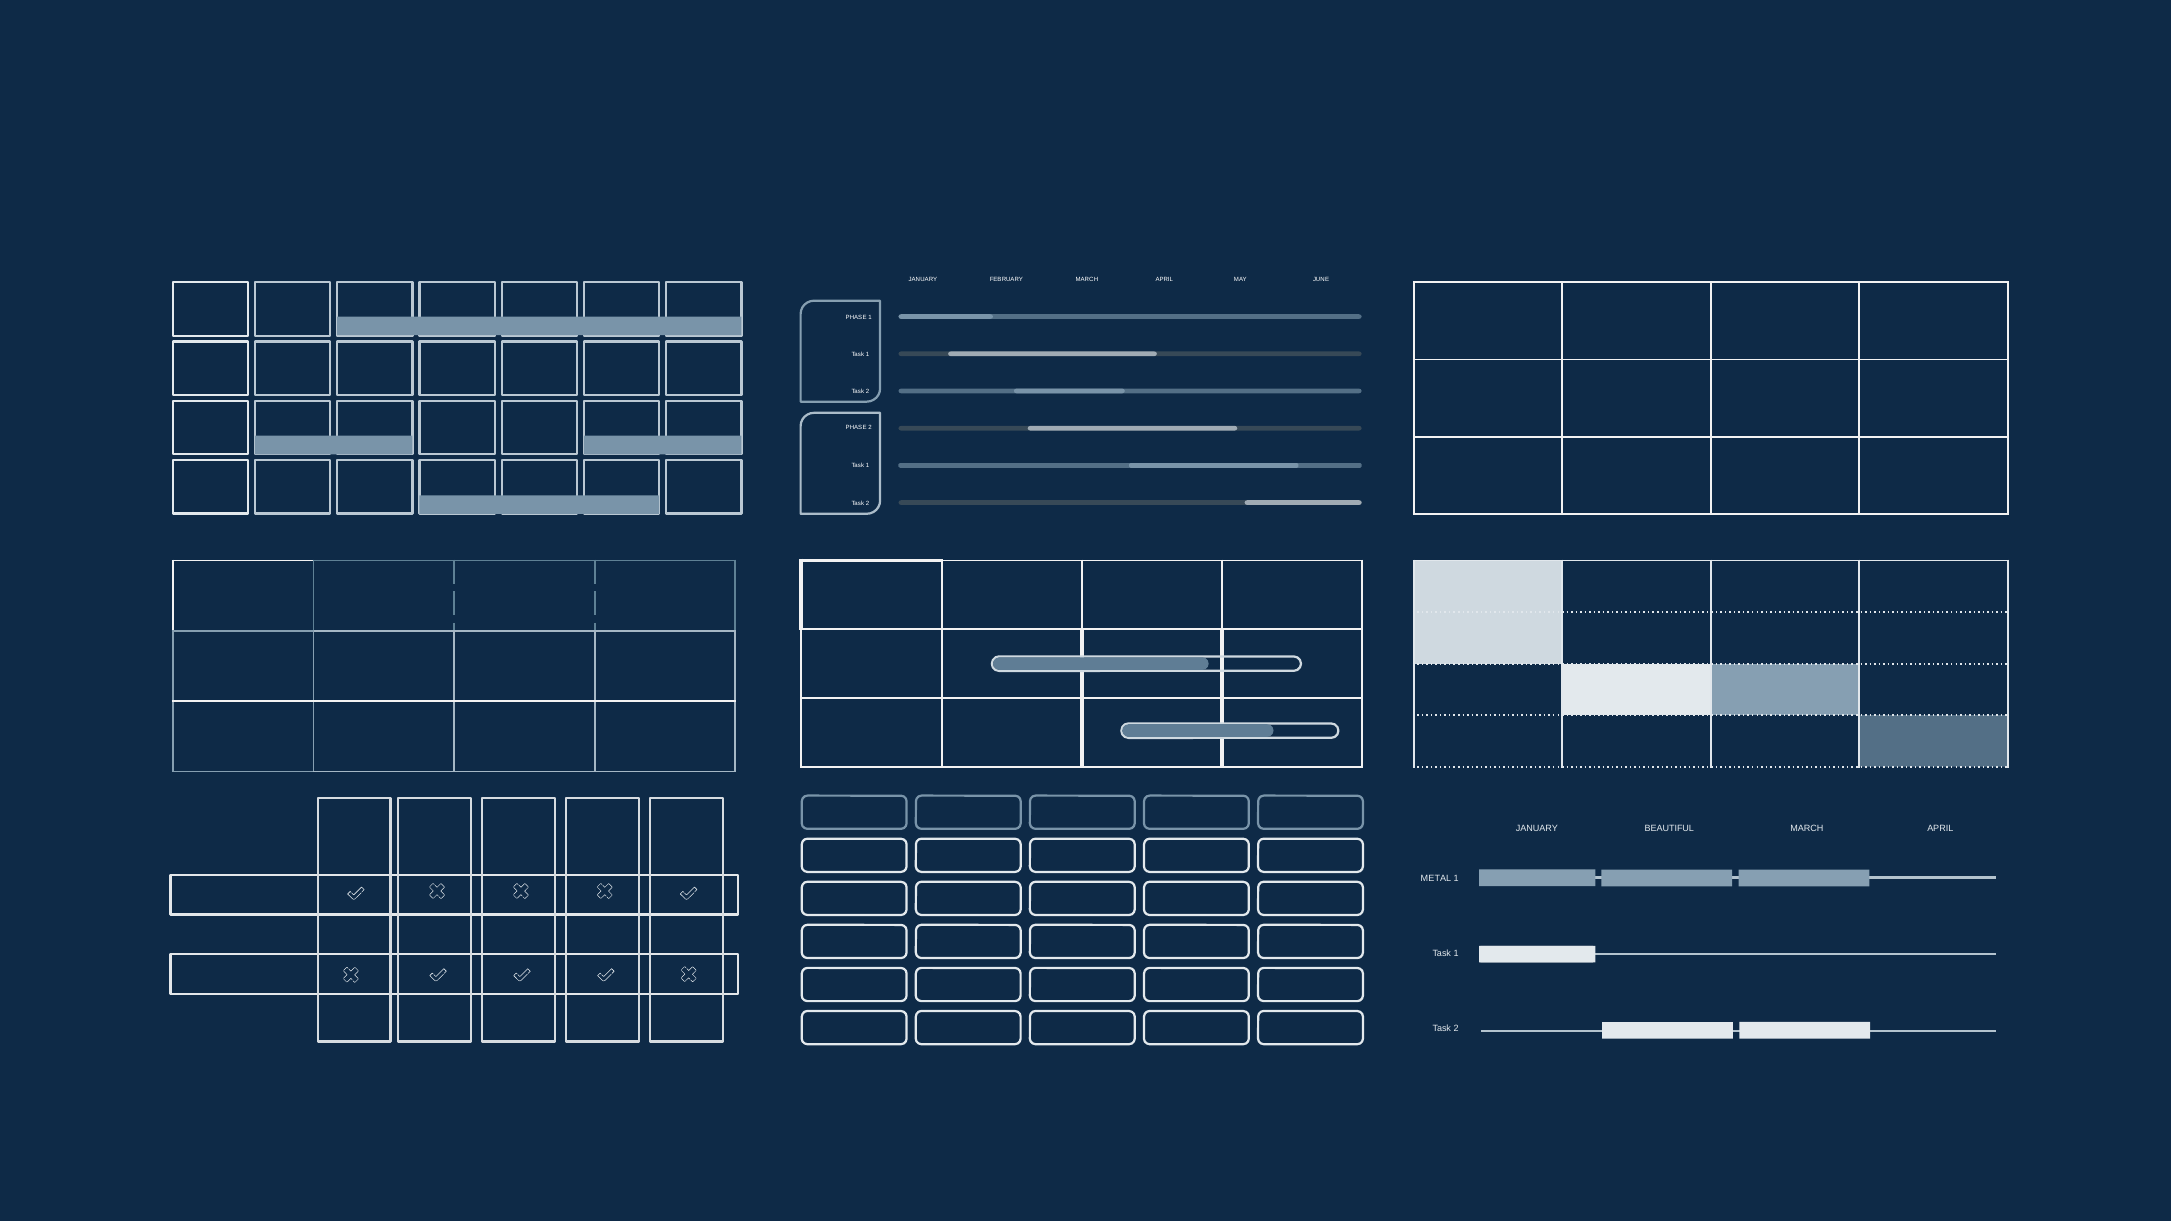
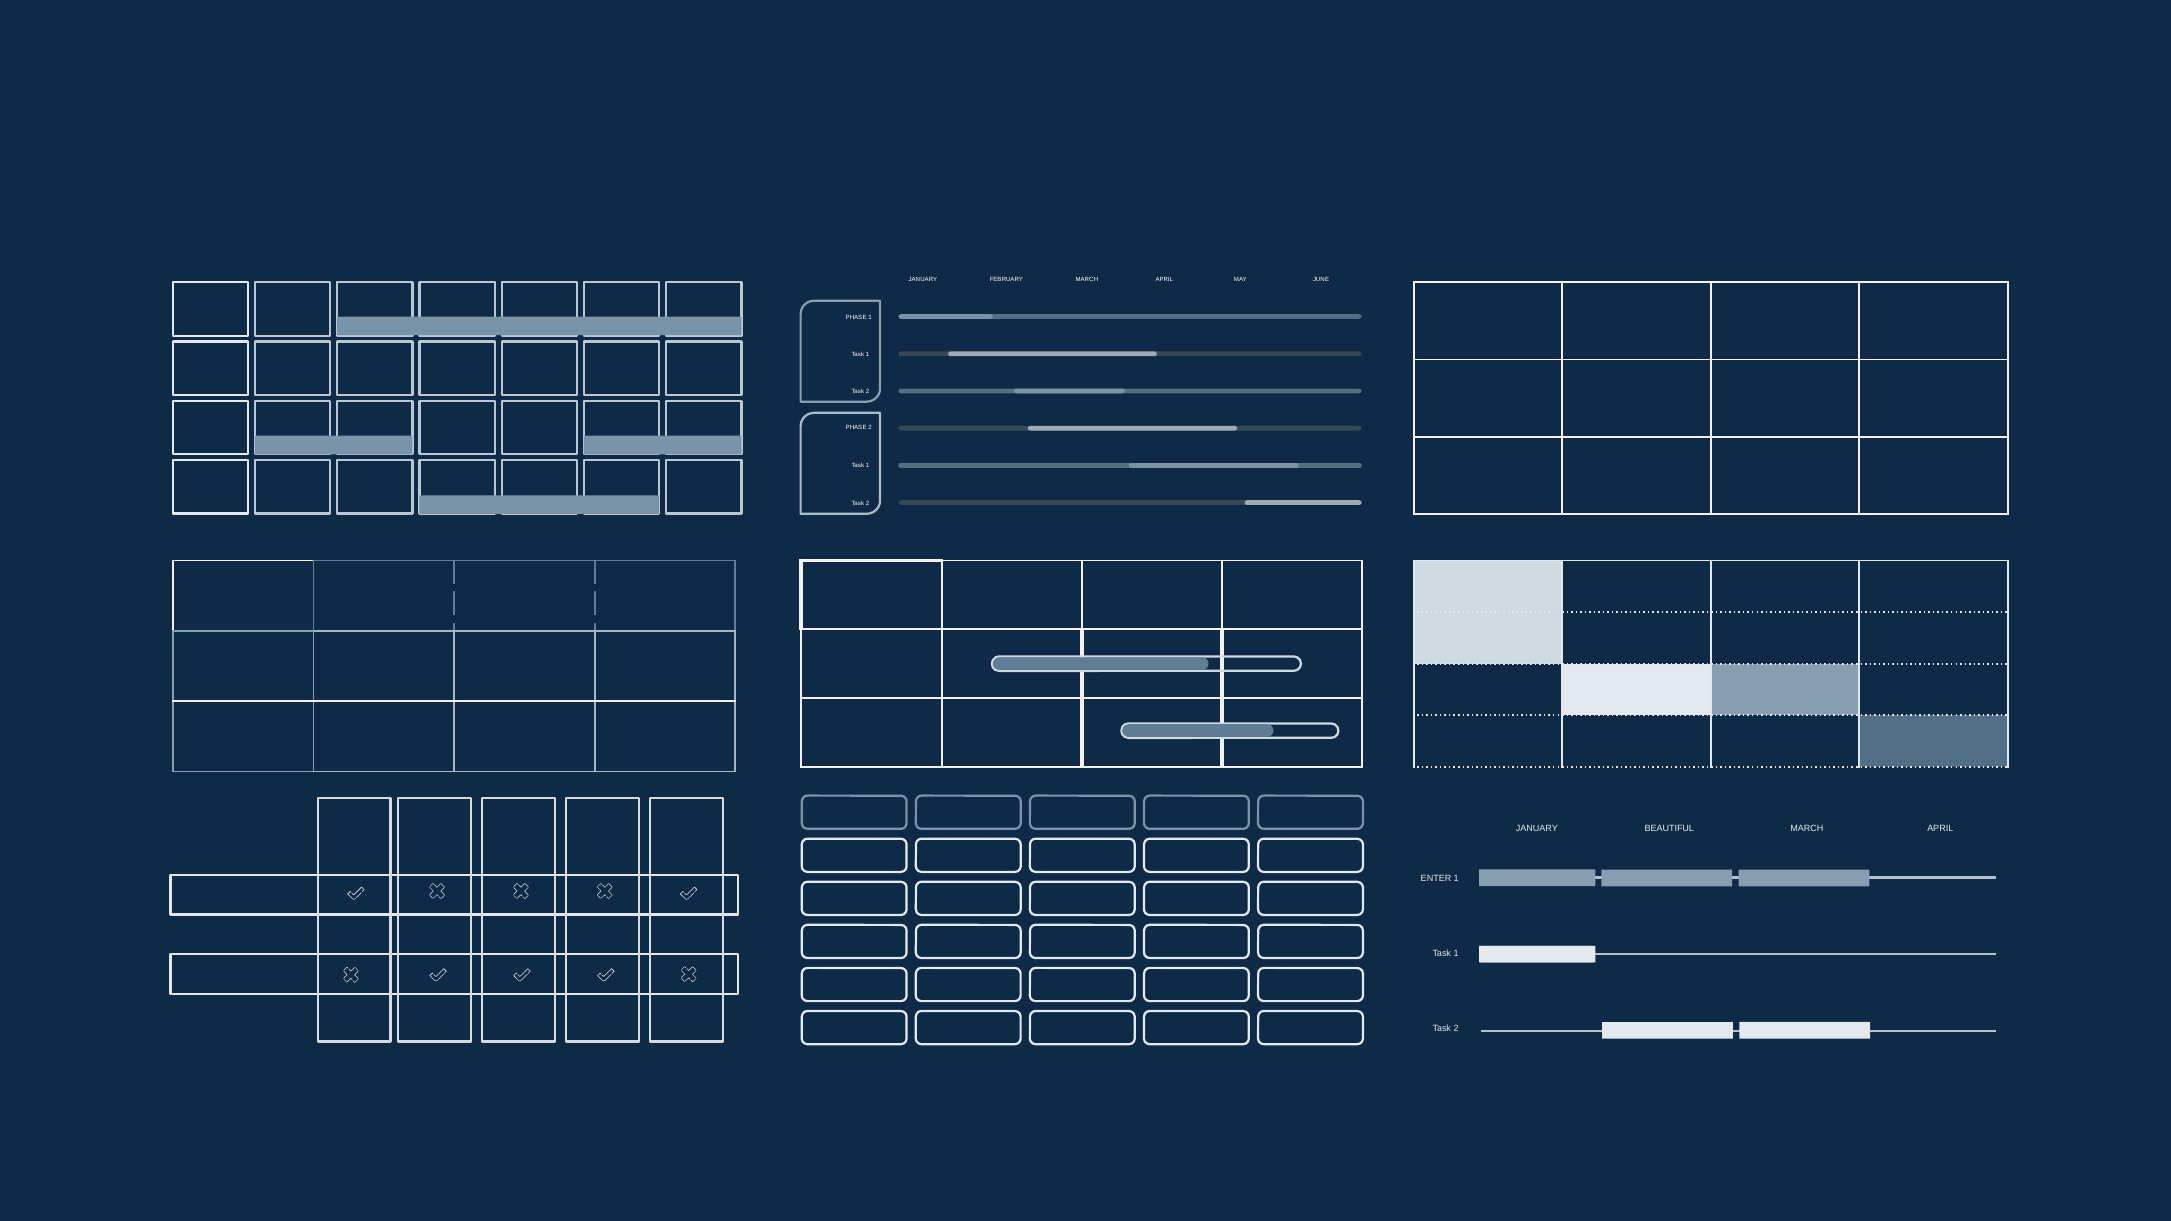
METAL: METAL -> ENTER (1436, 878)
